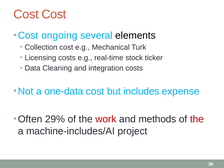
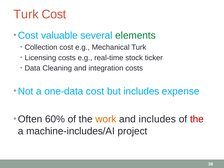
Cost: Cost -> Turk (26, 14)
ongoing: ongoing -> valuable (59, 35)
elements colour: black -> green (135, 35)
29%: 29% -> 60% (55, 119)
work colour: red -> orange (106, 119)
and methods: methods -> includes (157, 119)
